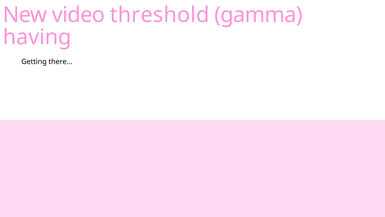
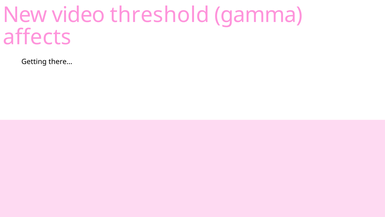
having: having -> affects (37, 37)
